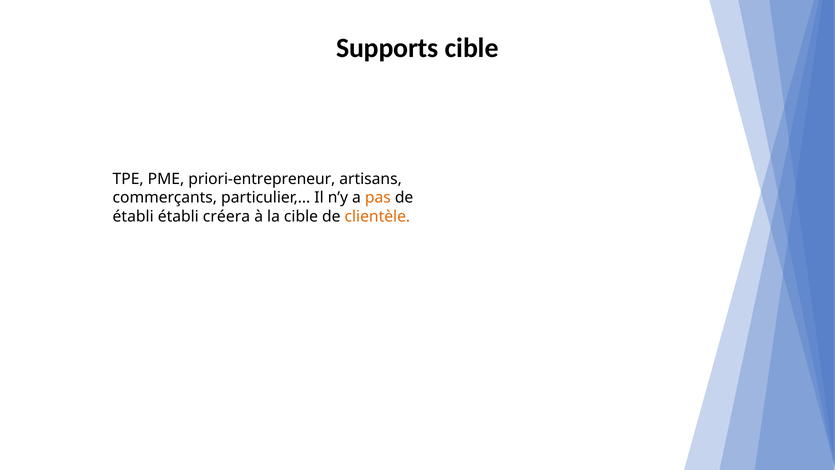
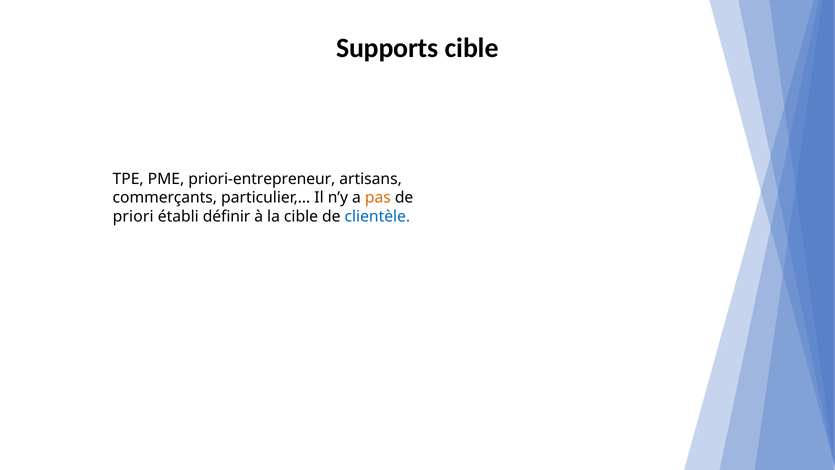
établi: établi -> priori (133, 216)
créera: créera -> définir (227, 216)
clientèle colour: orange -> blue (377, 216)
